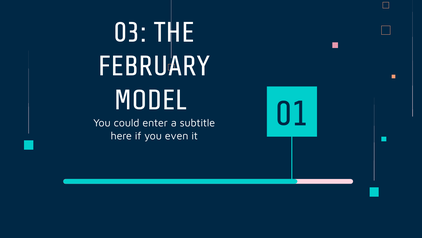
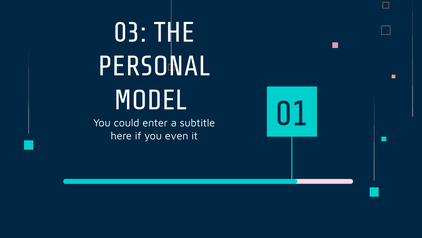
FEBRUARY: FEBRUARY -> PERSONAL (154, 66)
